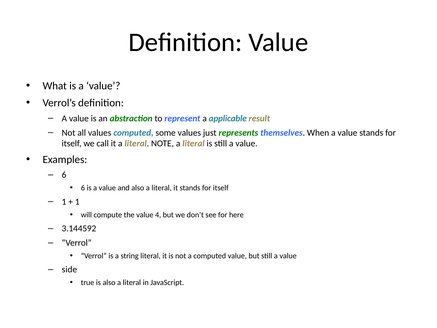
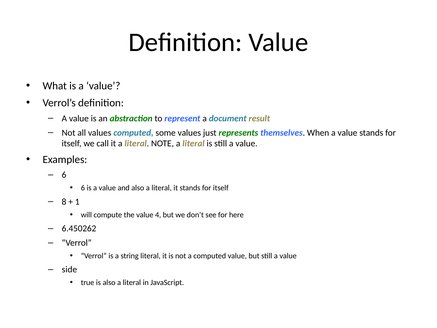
applicable: applicable -> document (228, 118)
1: 1 -> 8 (64, 202)
3.144592: 3.144592 -> 6.450262 (79, 228)
